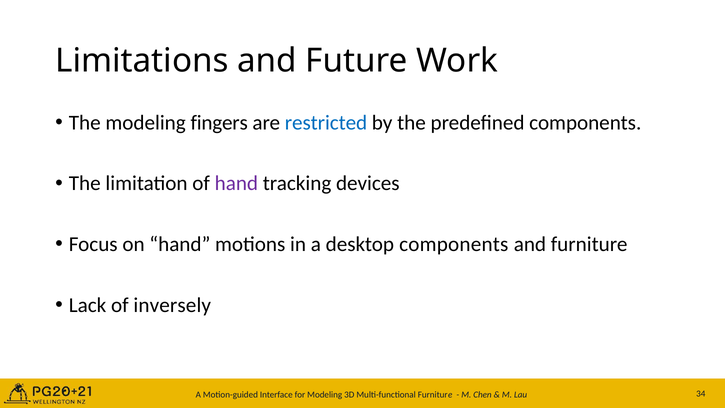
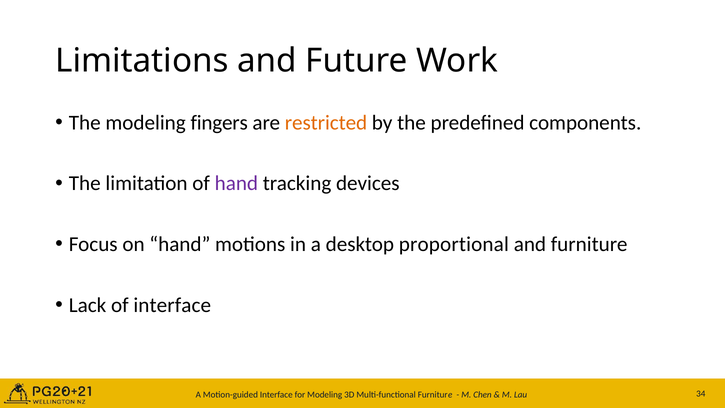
restricted colour: blue -> orange (326, 123)
desktop components: components -> proportional (454, 244)
of inversely: inversely -> interface (172, 305)
